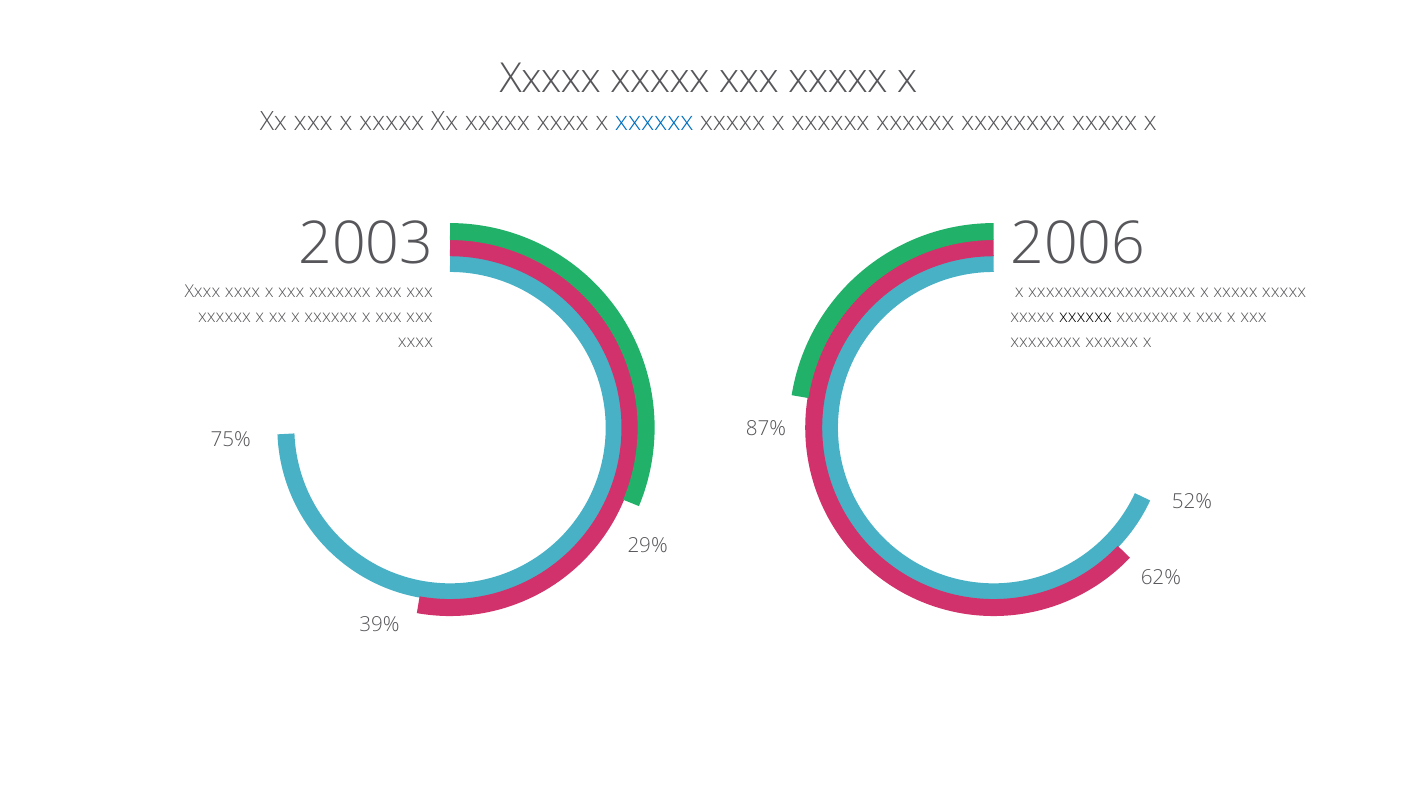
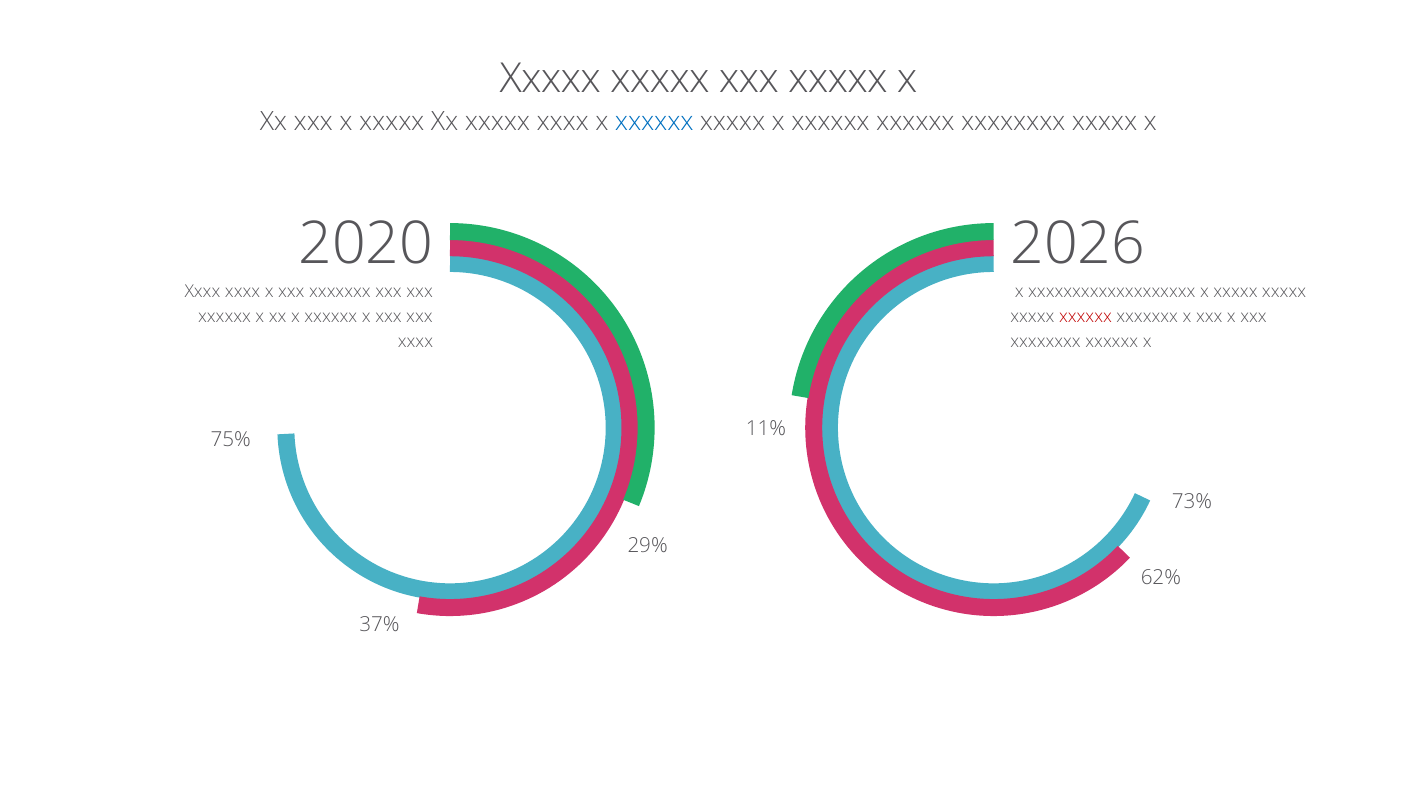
2003: 2003 -> 2020 (366, 244)
2006: 2006 -> 2026 (1078, 244)
xxxxxx colour: black -> red (1085, 316)
87%: 87% -> 11% (766, 429)
52%: 52% -> 73% (1192, 502)
39%: 39% -> 37% (379, 625)
